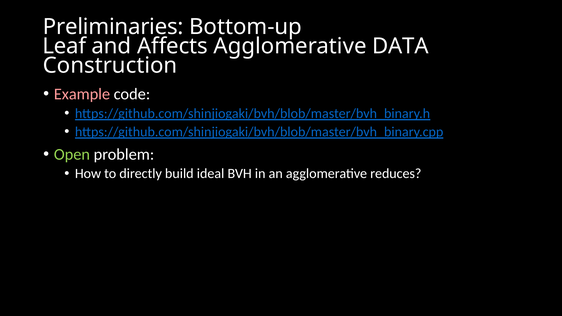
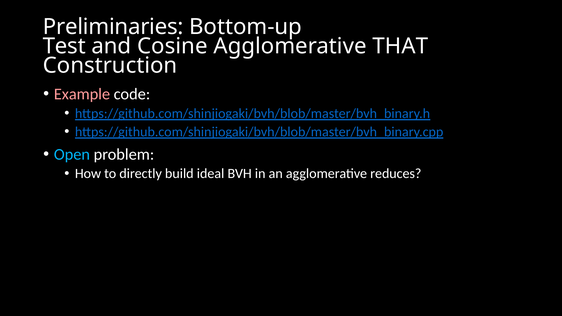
Leaf: Leaf -> Test (64, 46)
Affects: Affects -> Cosine (172, 46)
DATA: DATA -> THAT (400, 46)
Open colour: light green -> light blue (72, 154)
